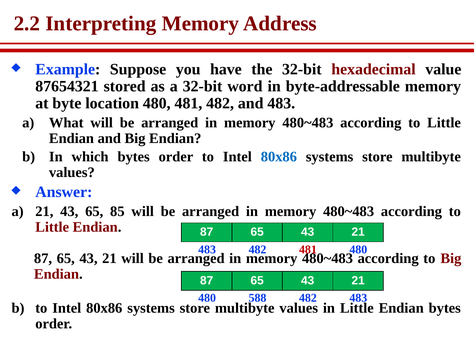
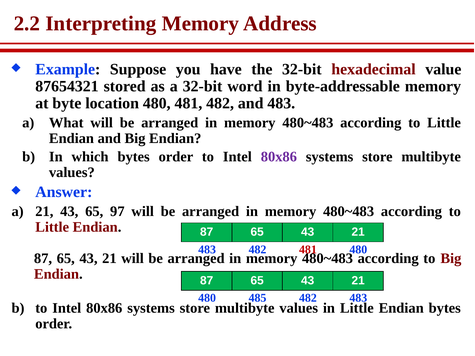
80x86 colour: blue -> purple (279, 157)
85: 85 -> 97 (117, 211)
588: 588 -> 485 (257, 298)
